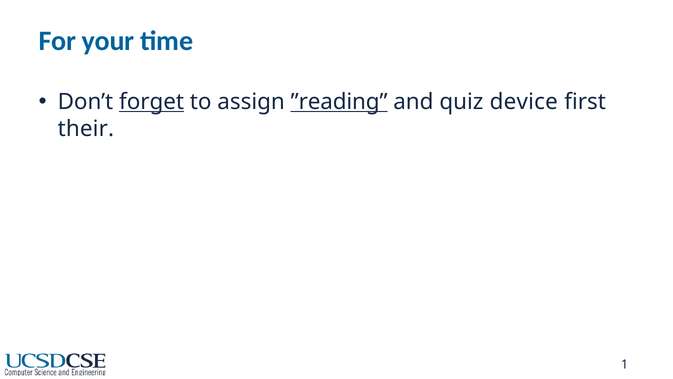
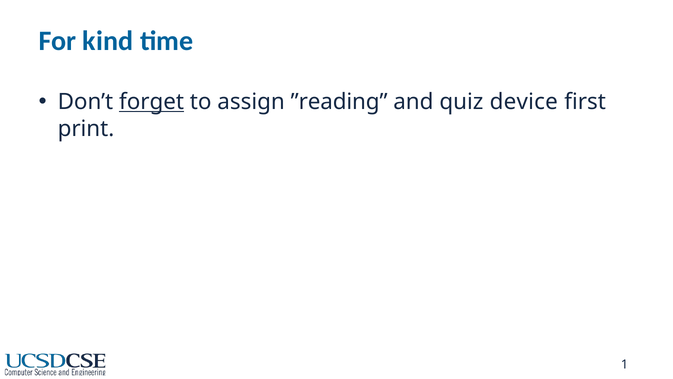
your: your -> kind (108, 41)
”reading underline: present -> none (339, 102)
their: their -> print (86, 129)
